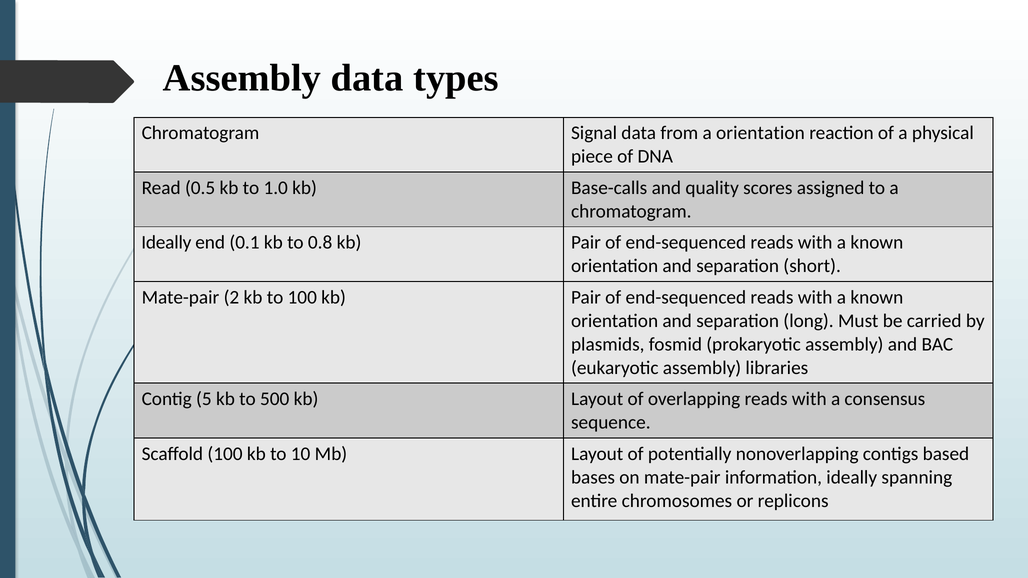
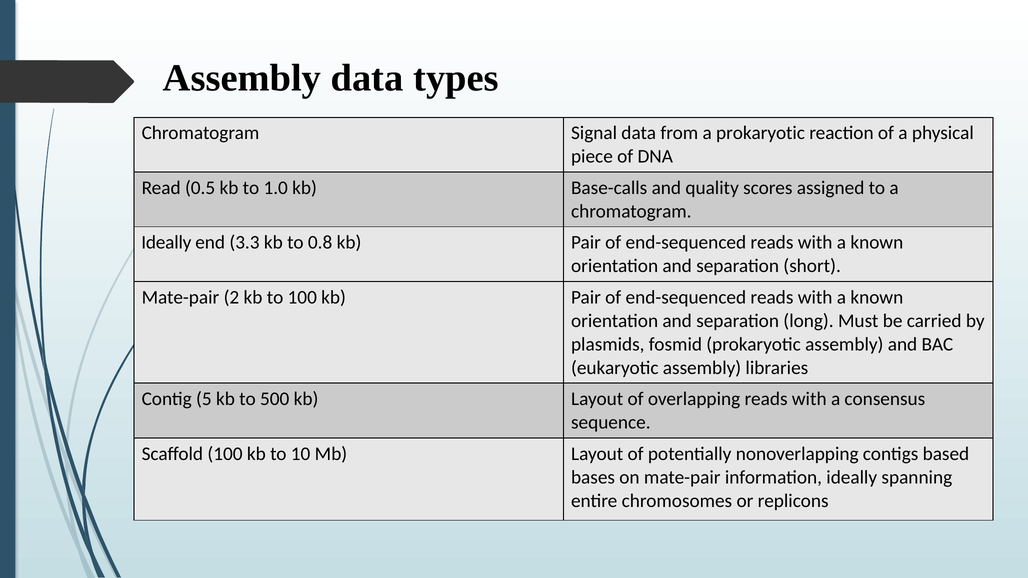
a orientation: orientation -> prokaryotic (761, 133)
0.1: 0.1 -> 3.3 (245, 243)
